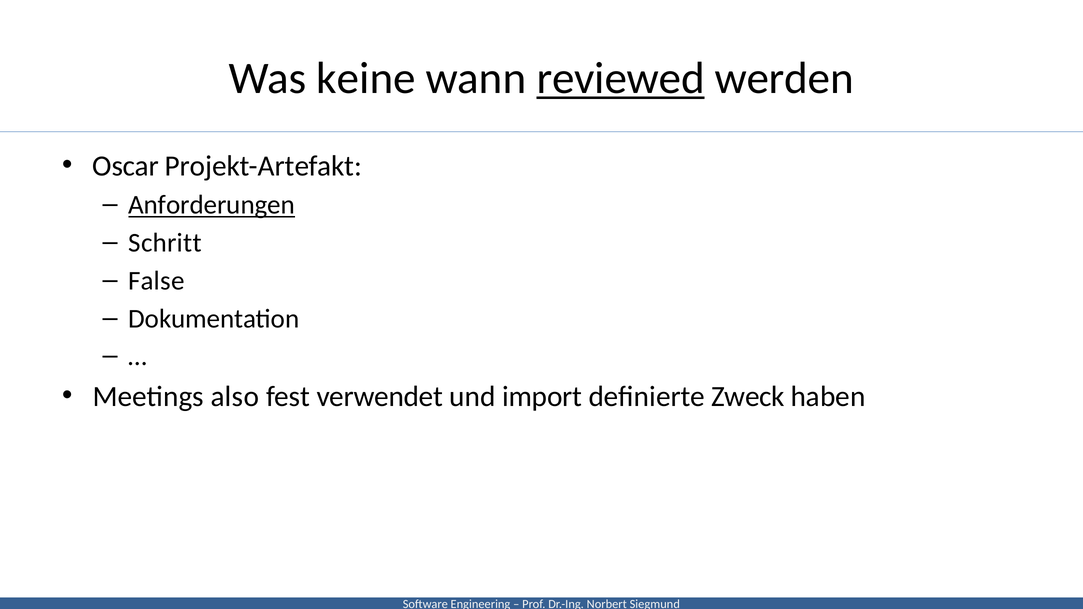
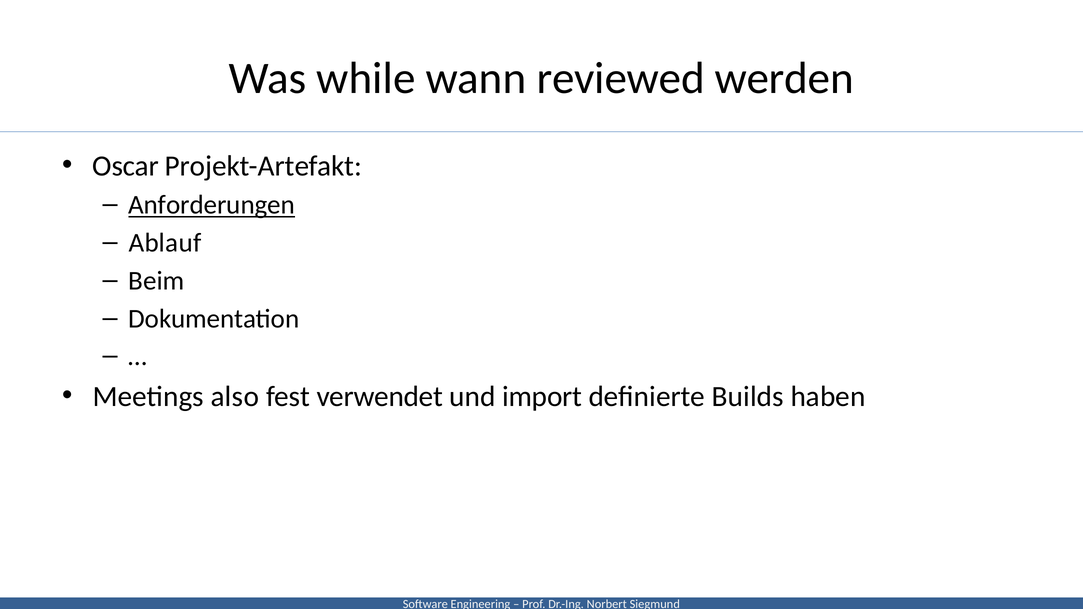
keine: keine -> while (366, 78)
reviewed underline: present -> none (621, 78)
Schritt: Schritt -> Ablauf (165, 243)
False: False -> Beim (156, 281)
Zweck: Zweck -> Builds (748, 397)
